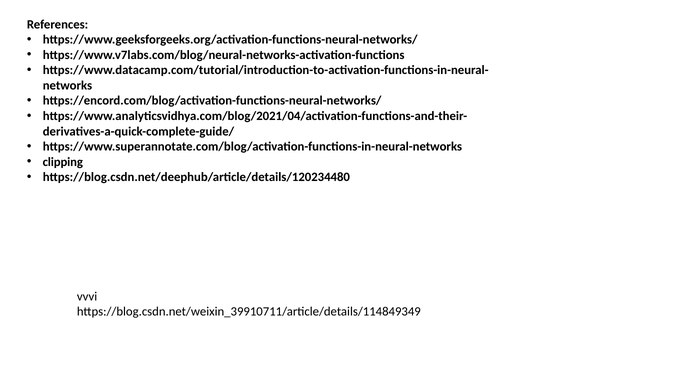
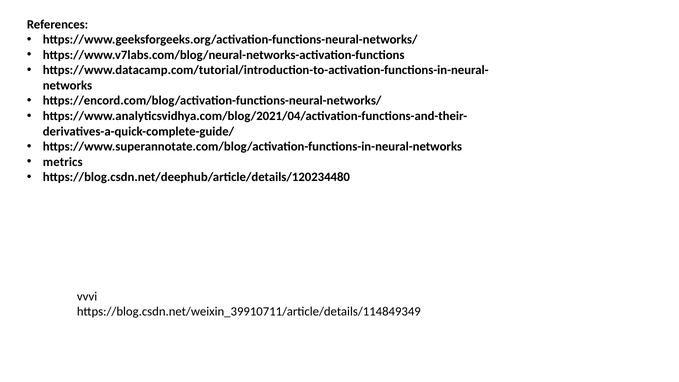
clipping: clipping -> metrics (63, 162)
